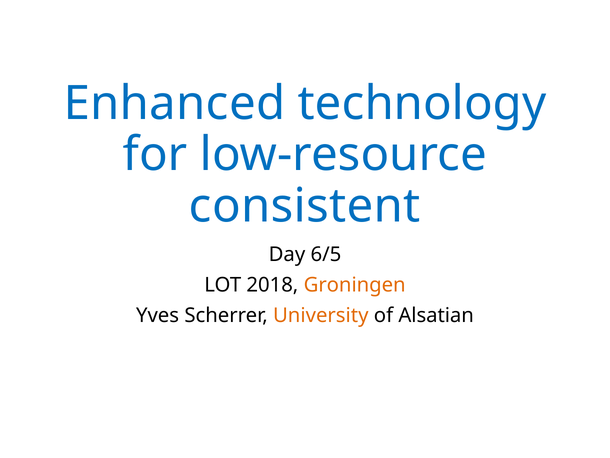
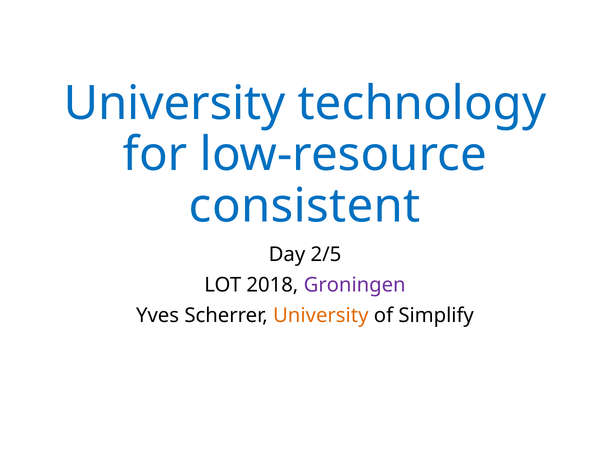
Enhanced: Enhanced -> University (175, 103)
6/5: 6/5 -> 2/5 (326, 254)
Groningen colour: orange -> purple (355, 285)
Alsatian: Alsatian -> Simplify (436, 315)
